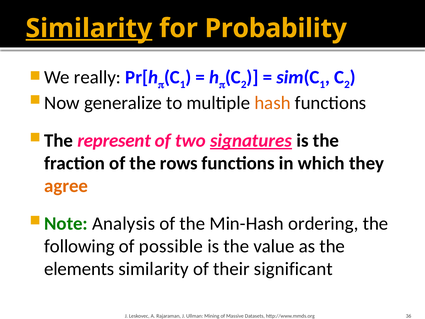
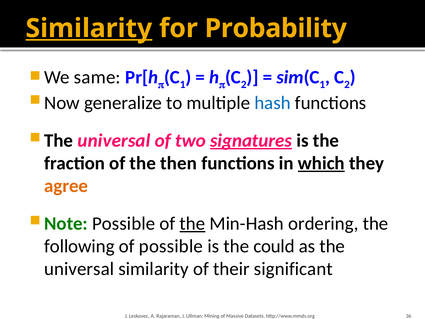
really: really -> same (97, 77)
hash colour: orange -> blue (273, 103)
represent: represent -> universal (114, 140)
rows: rows -> then (179, 163)
which underline: none -> present (321, 163)
Analysis: Analysis -> Possible (124, 223)
the underline: none -> present (192, 223)
value: value -> could (274, 246)
elements: elements -> universal (79, 269)
